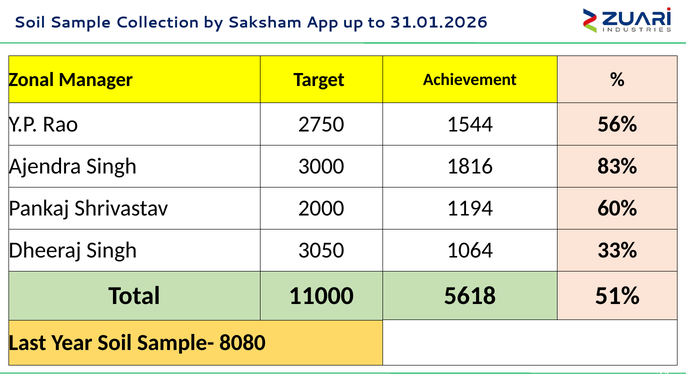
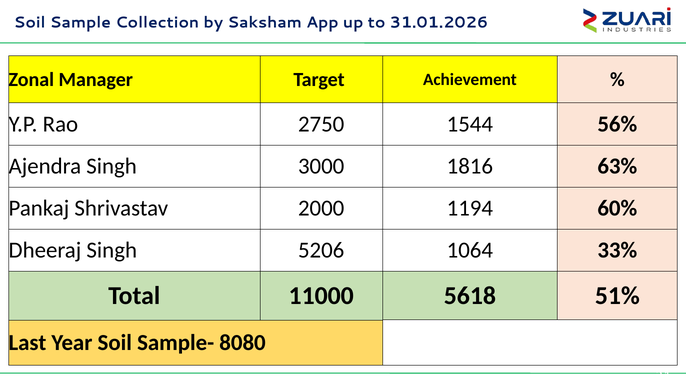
83%: 83% -> 63% (617, 166)
3050: 3050 -> 5206 (321, 250)
